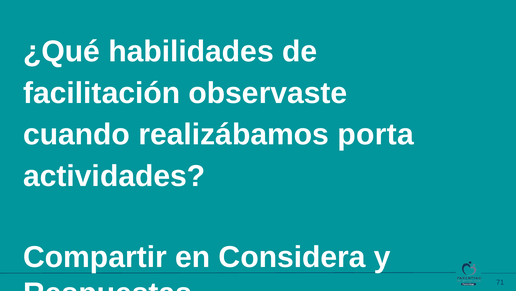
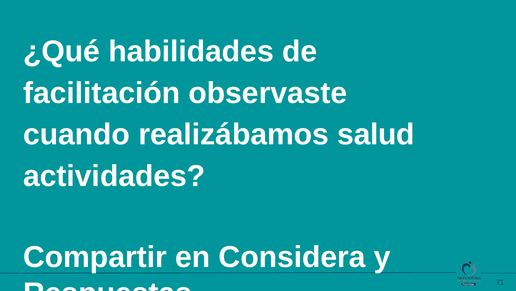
porta: porta -> salud (376, 134)
